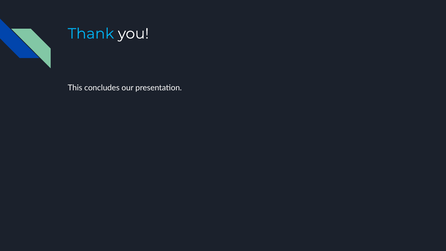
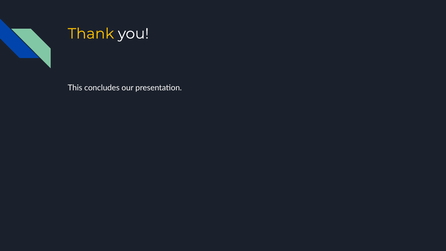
Thank colour: light blue -> yellow (91, 34)
